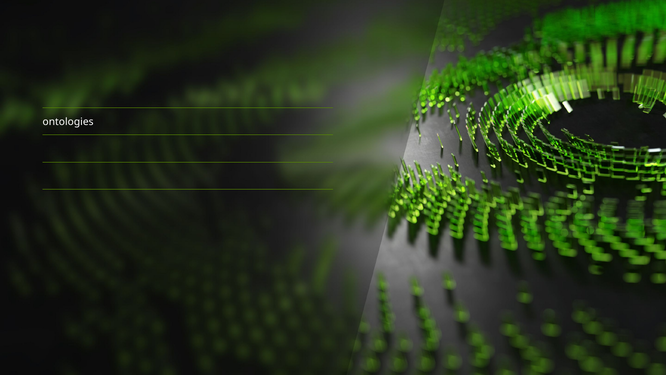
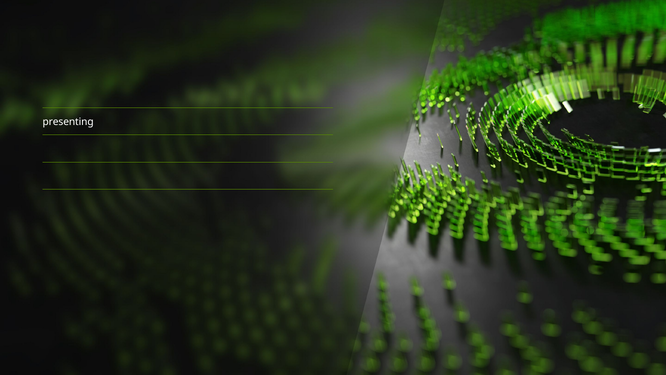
ontologies: ontologies -> presenting (68, 122)
